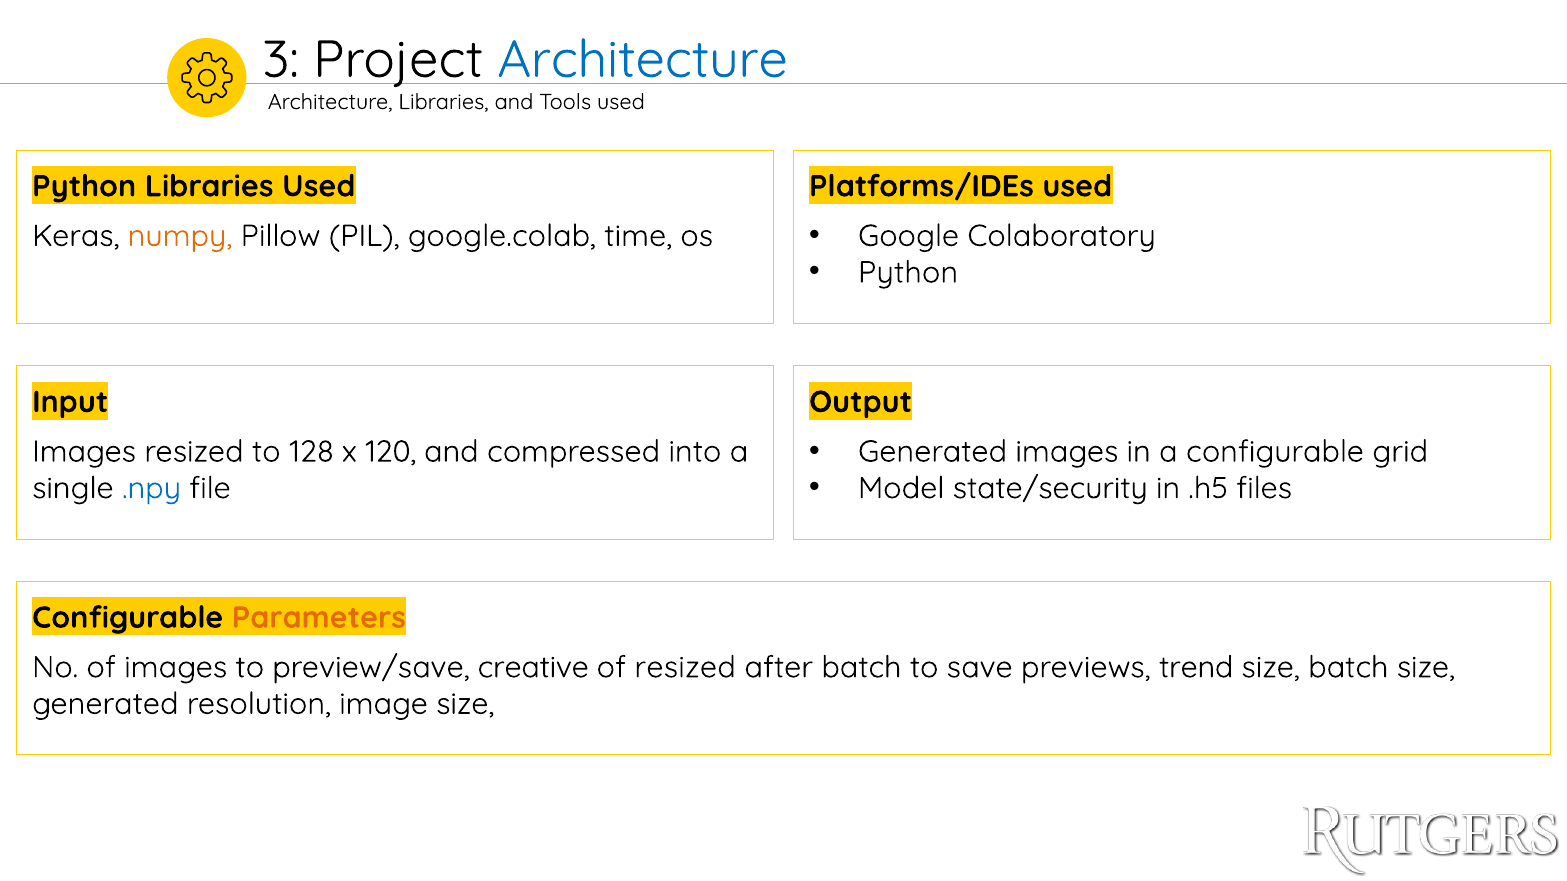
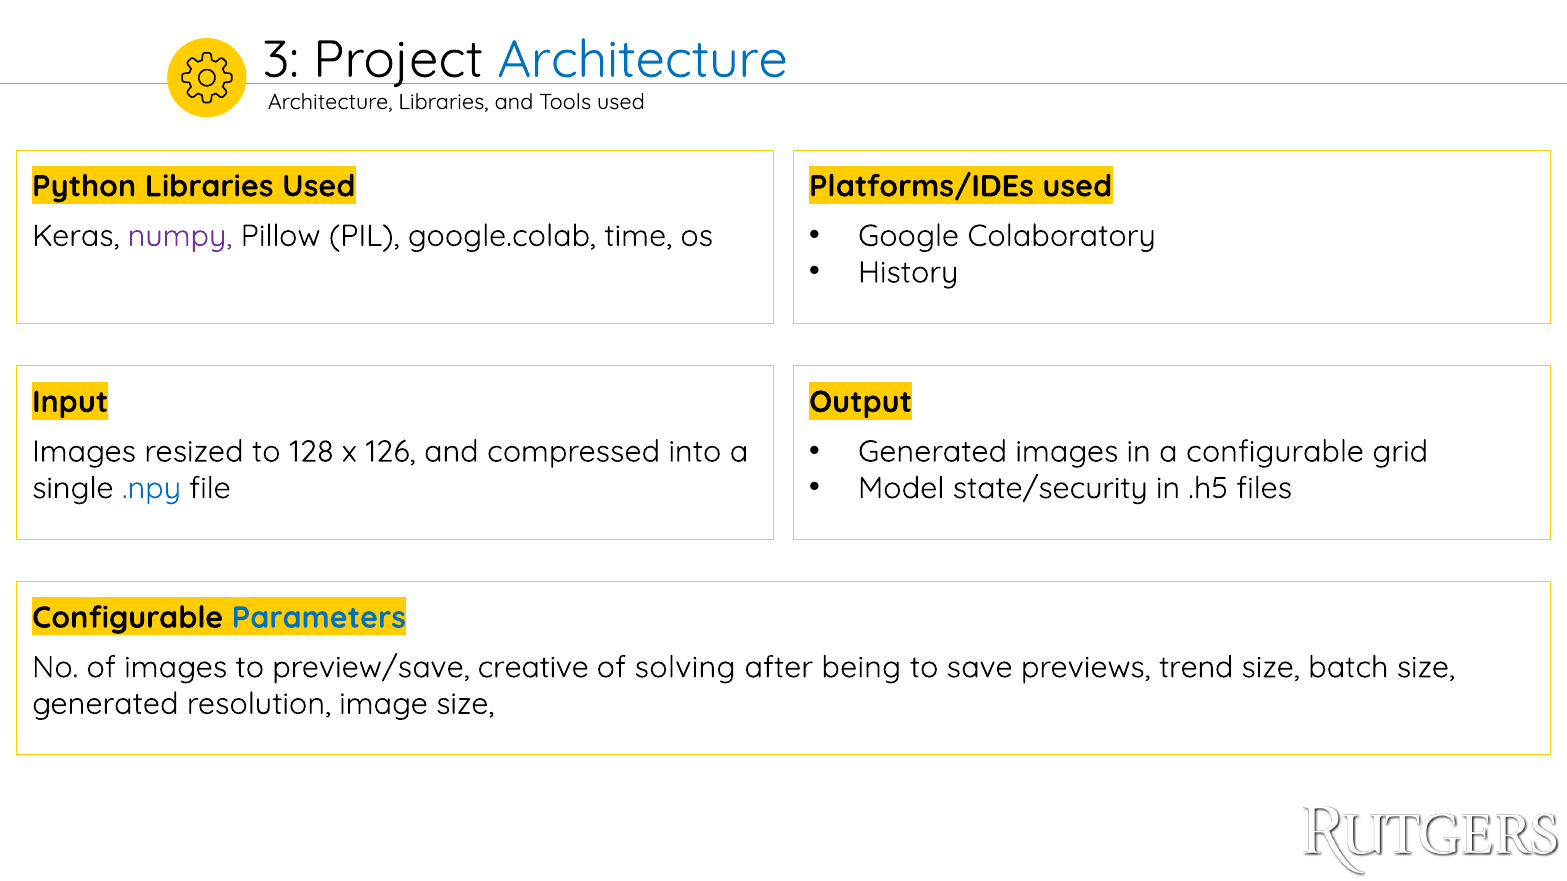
numpy colour: orange -> purple (180, 236)
Python: Python -> History (908, 273)
120: 120 -> 126 (390, 452)
Parameters colour: orange -> blue (319, 618)
of resized: resized -> solving (685, 668)
after batch: batch -> being (861, 668)
